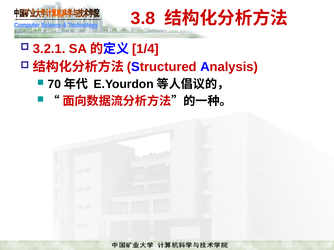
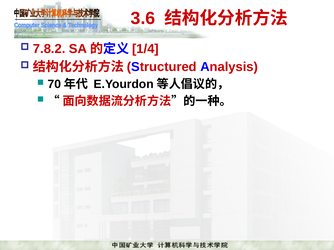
3.8: 3.8 -> 3.6 (143, 18)
3.2.1: 3.2.1 -> 7.8.2 (49, 49)
